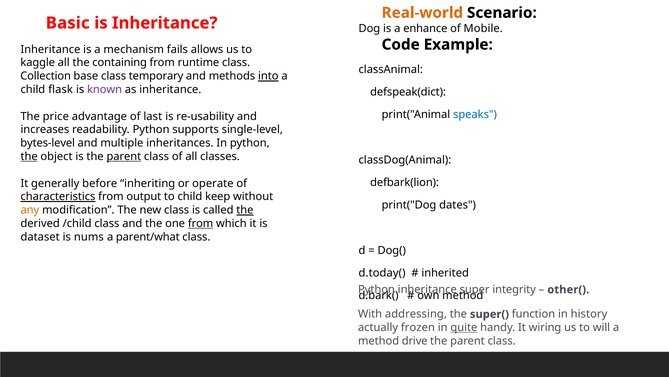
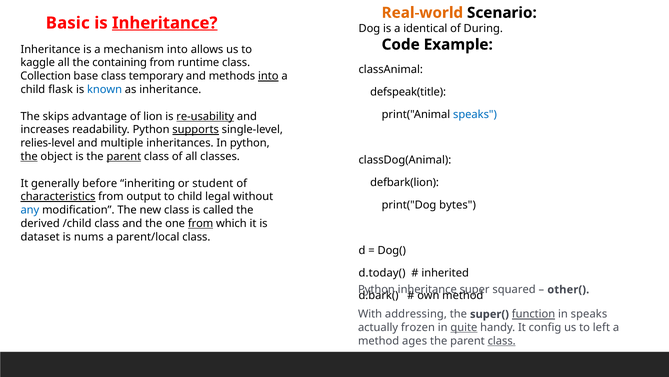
Inheritance underline: none -> present (165, 23)
enhance: enhance -> identical (425, 28)
Mobile: Mobile -> During (483, 28)
mechanism fails: fails -> into (177, 49)
known colour: purple -> blue (105, 89)
defspeak(dict: defspeak(dict -> defspeak(title (408, 92)
price: price -> skips (56, 116)
last: last -> lion (153, 116)
re-usability underline: none -> present (205, 116)
supports underline: none -> present (196, 130)
bytes-level: bytes-level -> relies-level (48, 143)
operate: operate -> student (213, 183)
keep: keep -> legal (218, 196)
dates: dates -> bytes (458, 205)
any colour: orange -> blue (30, 210)
the underline: present -> none (245, 210)
parent/what: parent/what -> parent/local (148, 237)
integrity: integrity -> squared (514, 289)
function underline: none -> present (534, 314)
in history: history -> speaks (589, 314)
wiring: wiring -> config (545, 327)
will: will -> left (601, 327)
drive: drive -> ages (415, 340)
class underline: none -> present (502, 340)
